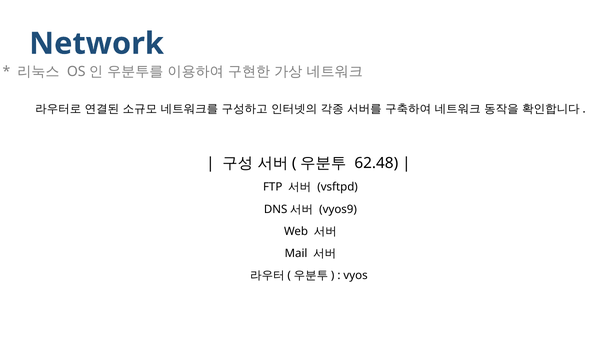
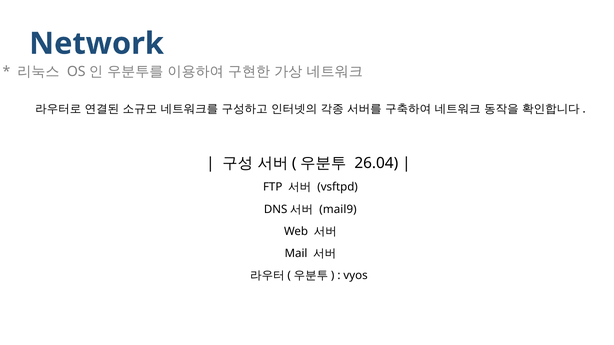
62.48: 62.48 -> 26.04 (376, 163)
vyos9: vyos9 -> mail9 (338, 209)
